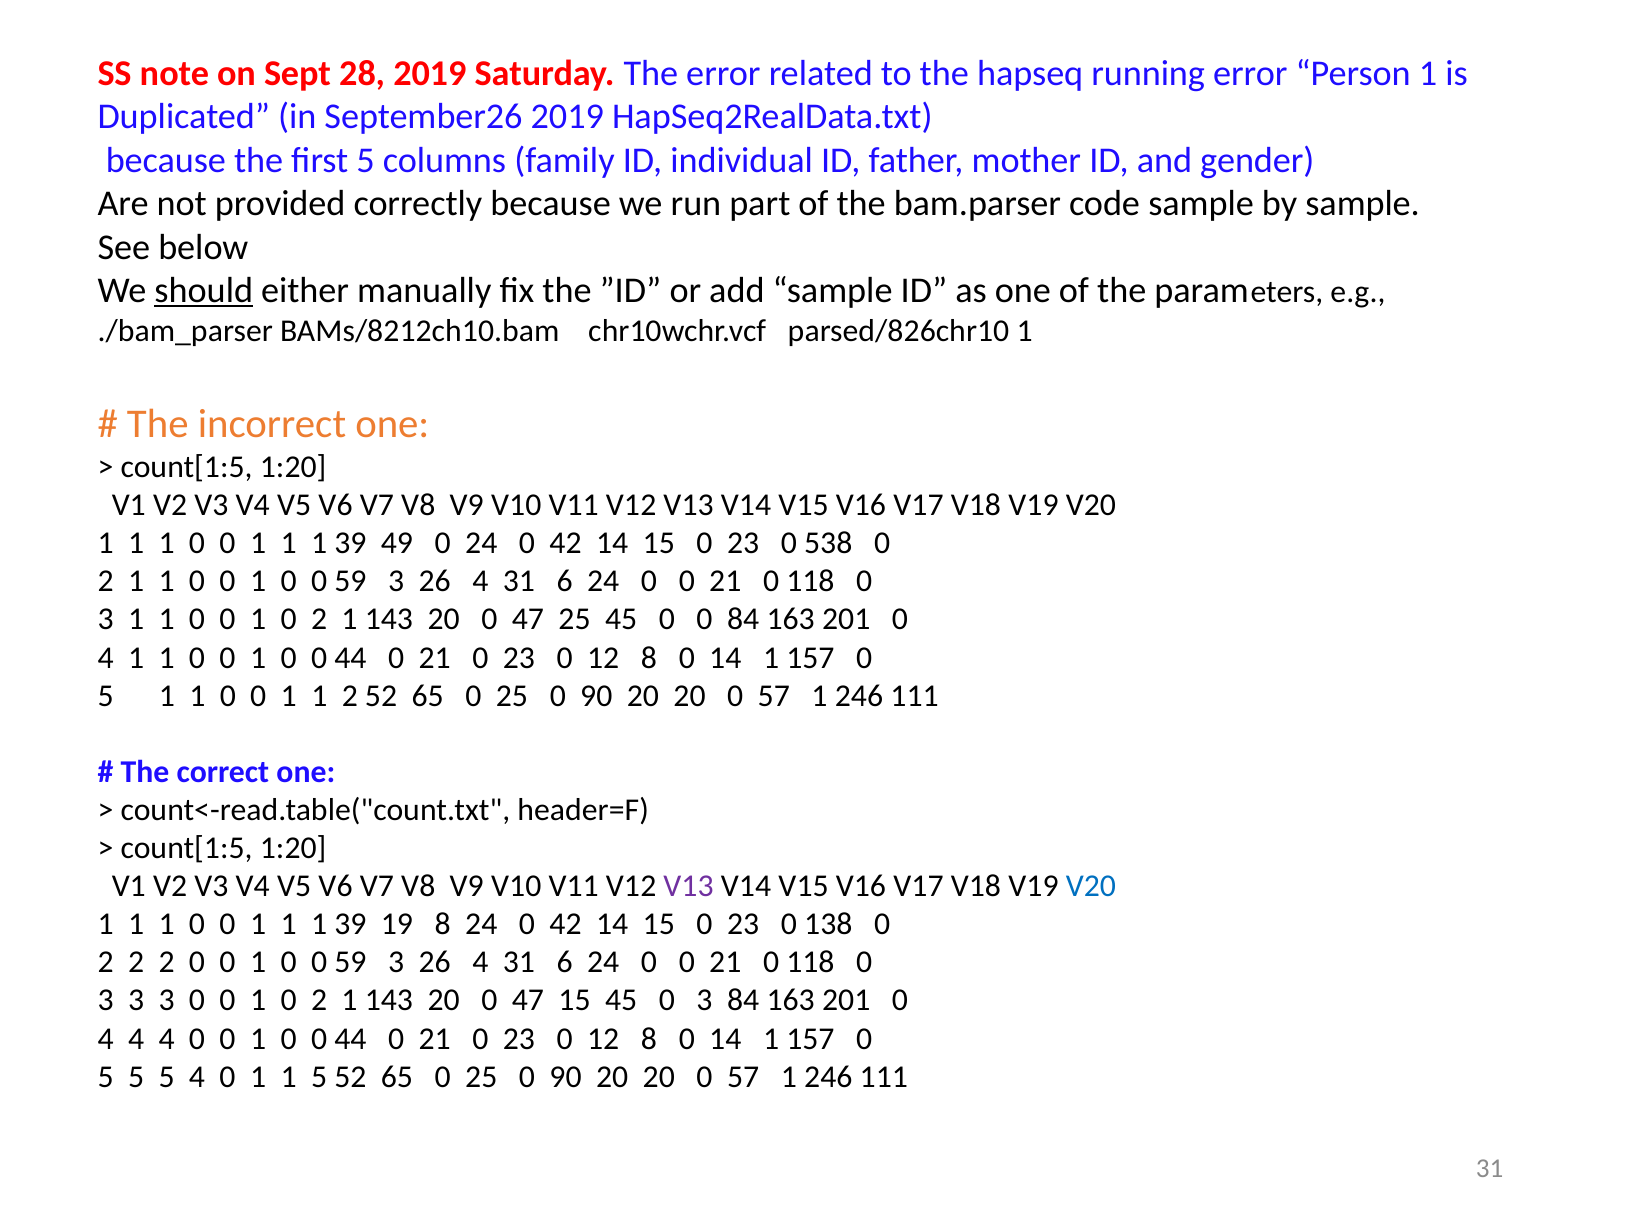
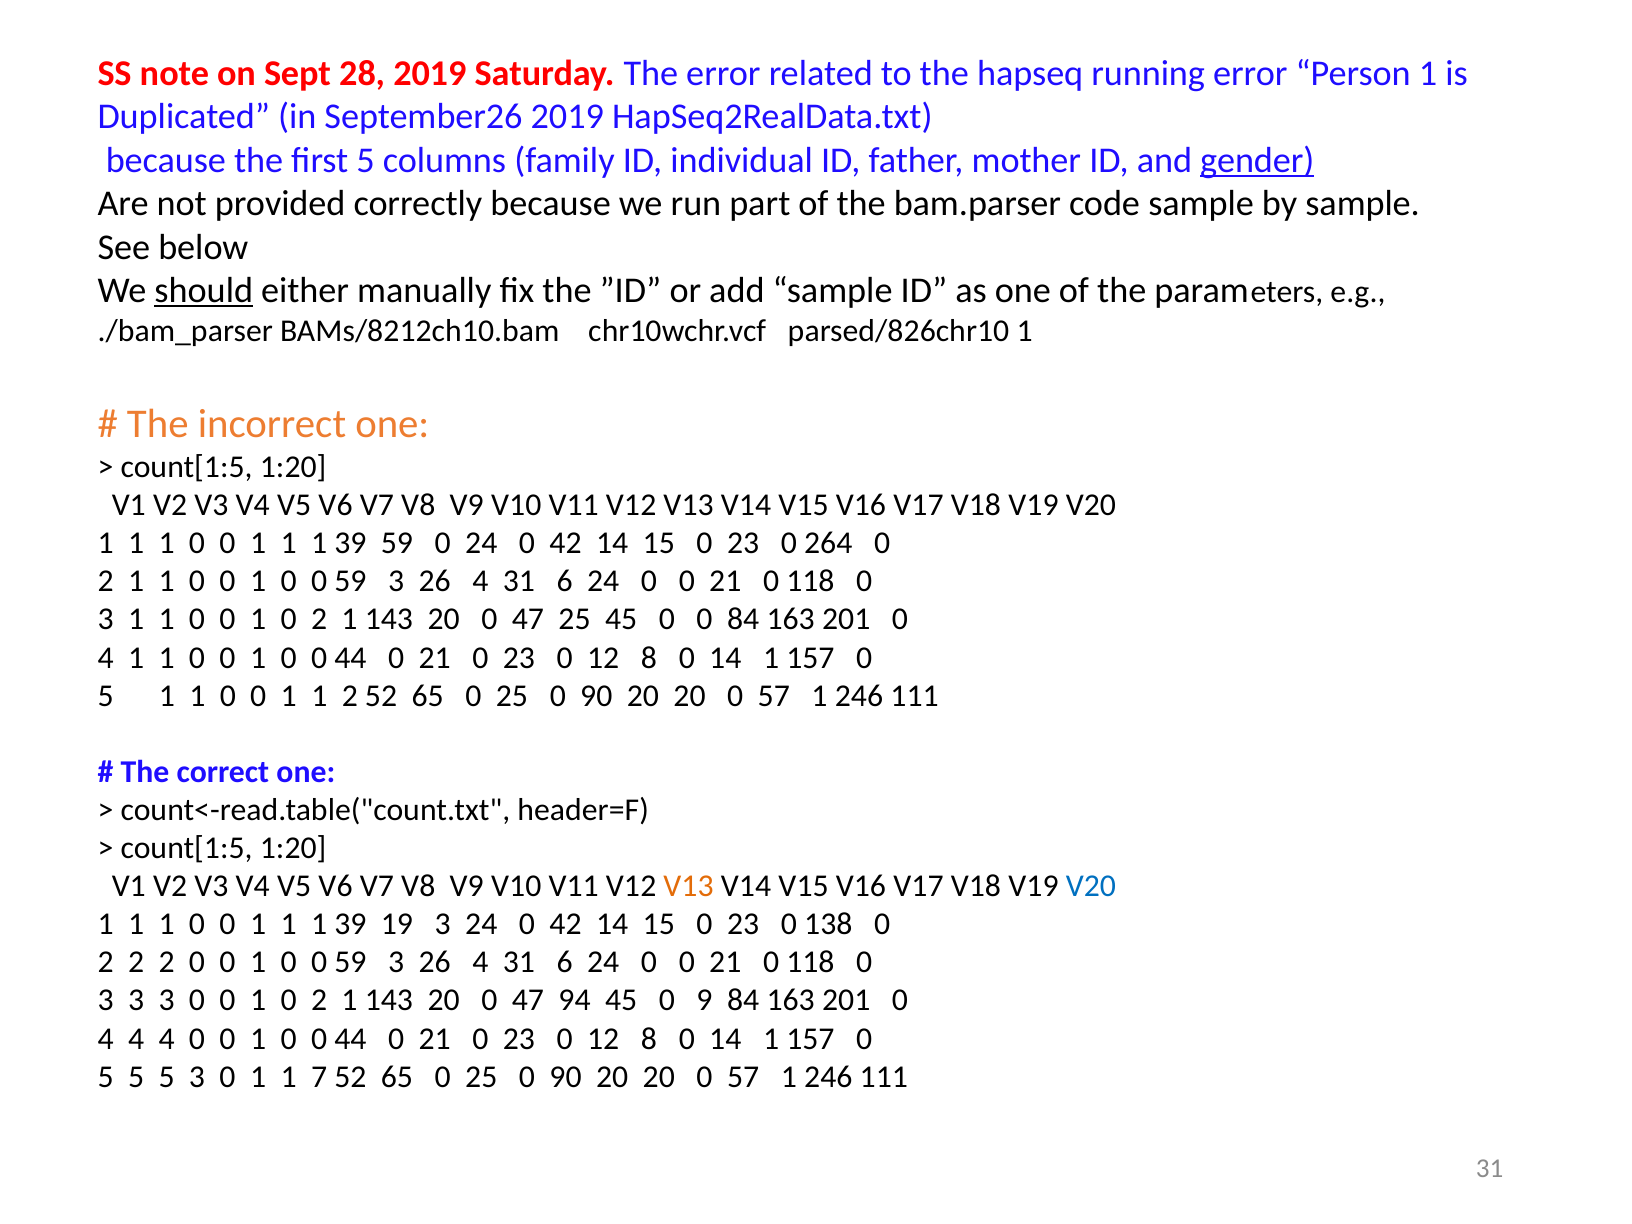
gender underline: none -> present (1257, 160)
39 49: 49 -> 59 (397, 543)
538: 538 -> 264 (828, 543)
V13 colour: purple -> orange (688, 886)
19 8: 8 -> 3 (443, 924)
47 15: 15 -> 94 (575, 1000)
45 0 3: 3 -> 9 (704, 1000)
5 4: 4 -> 3 (197, 1077)
1 5: 5 -> 7 (319, 1077)
